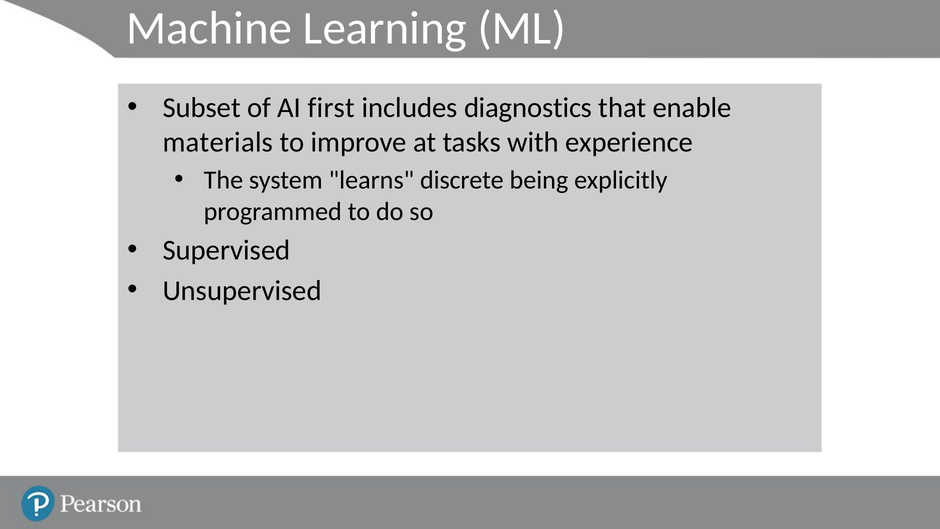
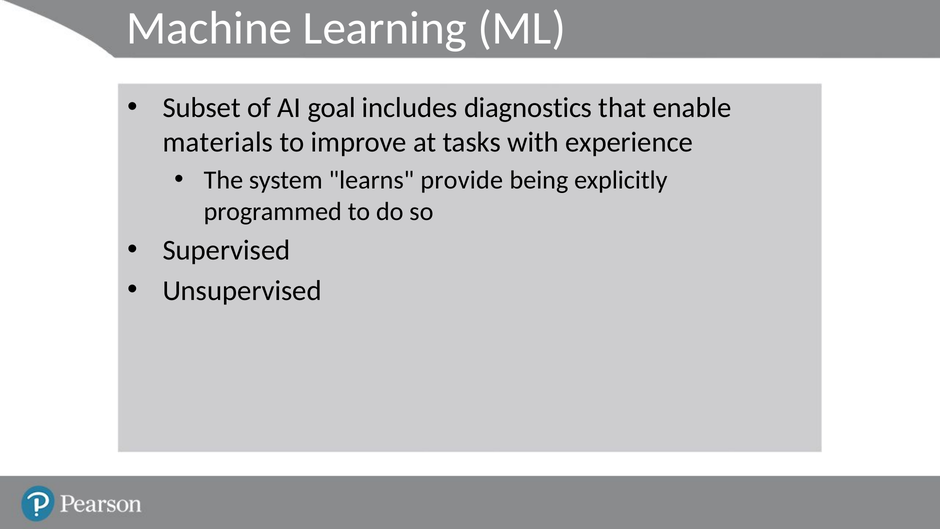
first: first -> goal (332, 108)
discrete: discrete -> provide (462, 180)
